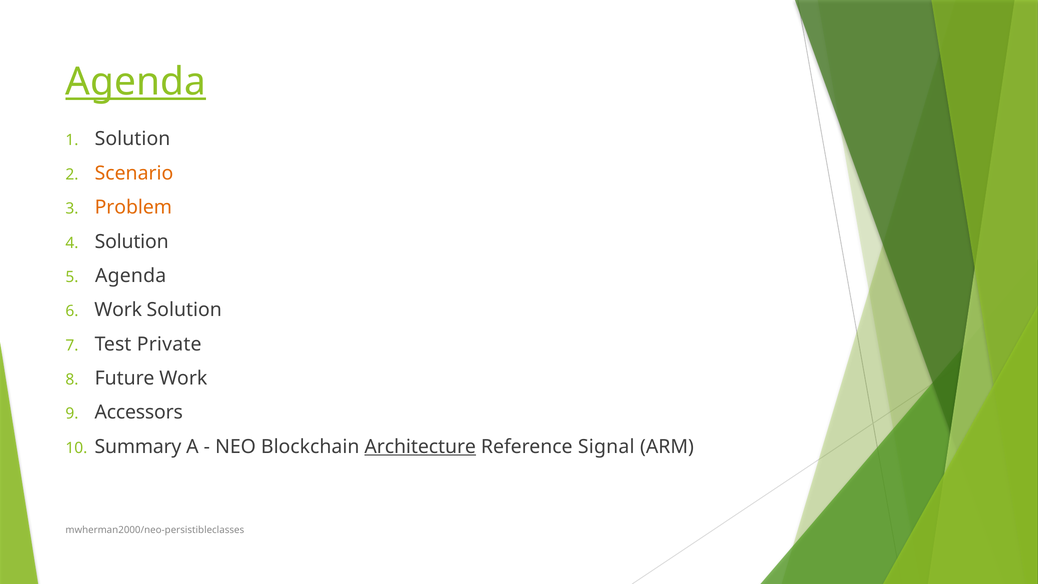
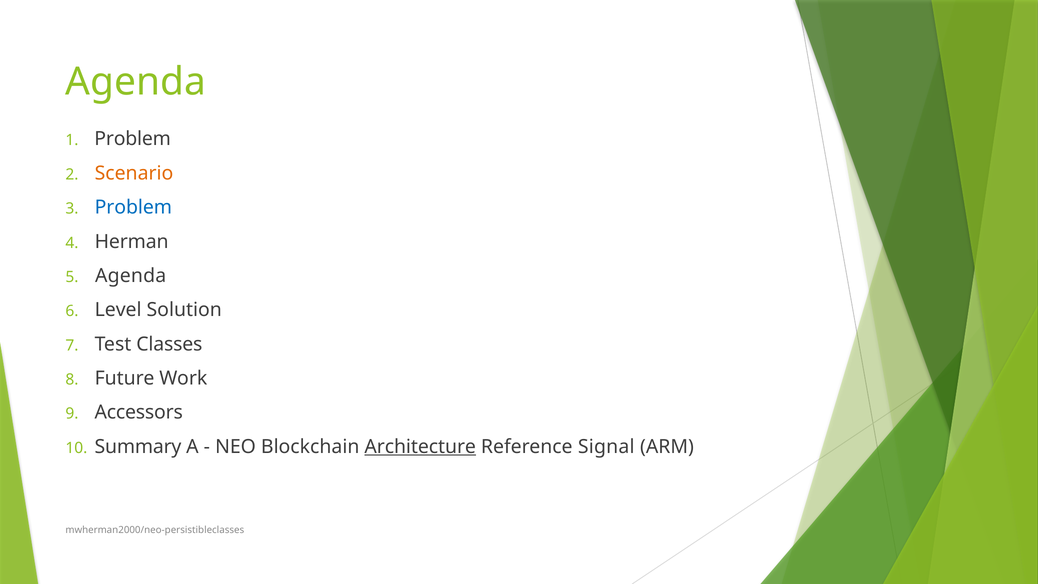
Agenda underline: present -> none (136, 82)
Solution: Solution -> Problem (133, 139)
Problem colour: orange -> blue (133, 207)
Solution: Solution -> Herman (132, 242)
Work: Work -> Level (118, 310)
Private: Private -> Classes (169, 344)
